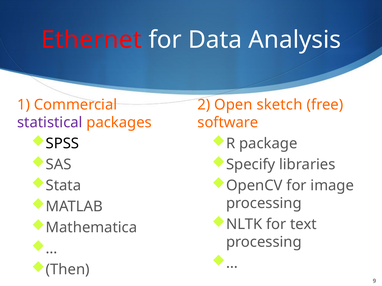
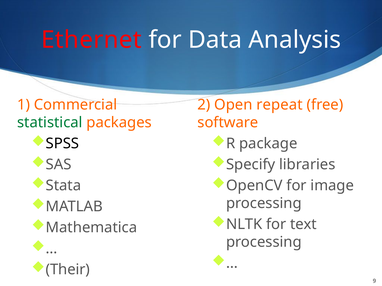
sketch: sketch -> repeat (280, 105)
statistical colour: purple -> green (50, 123)
Then: Then -> Their (68, 270)
